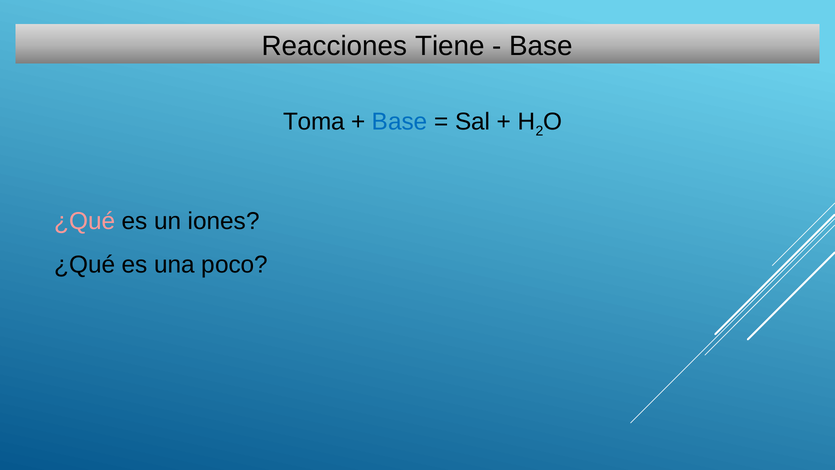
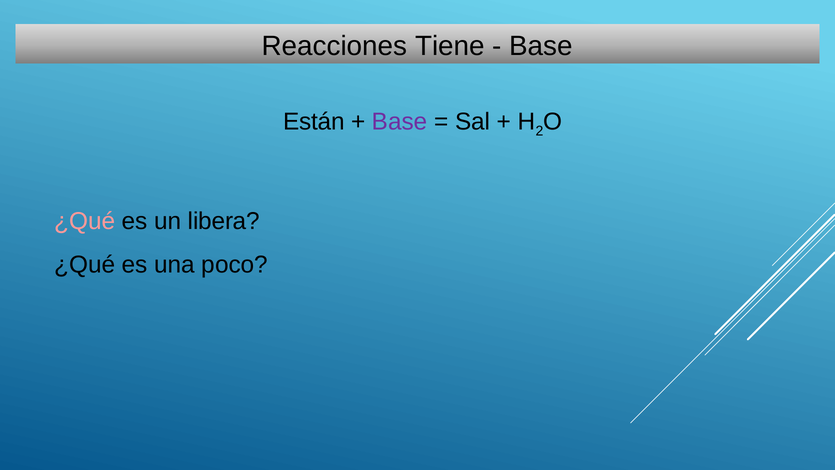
Toma: Toma -> Están (314, 122)
Base colour: blue -> purple (400, 122)
iones: iones -> libera (224, 221)
